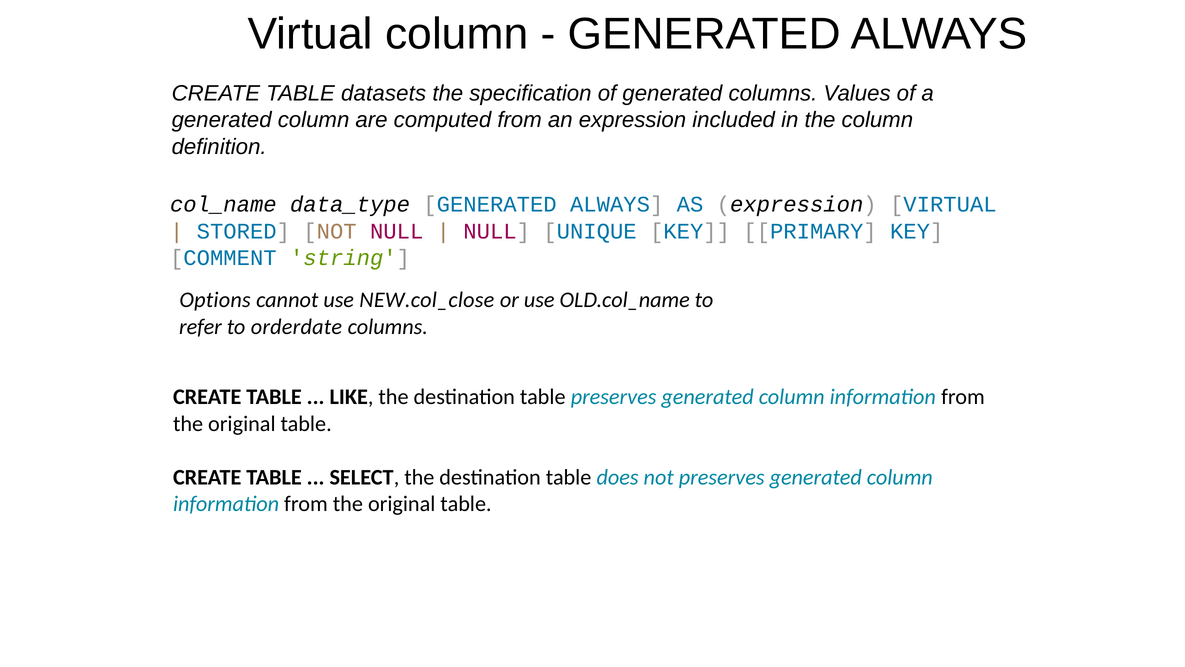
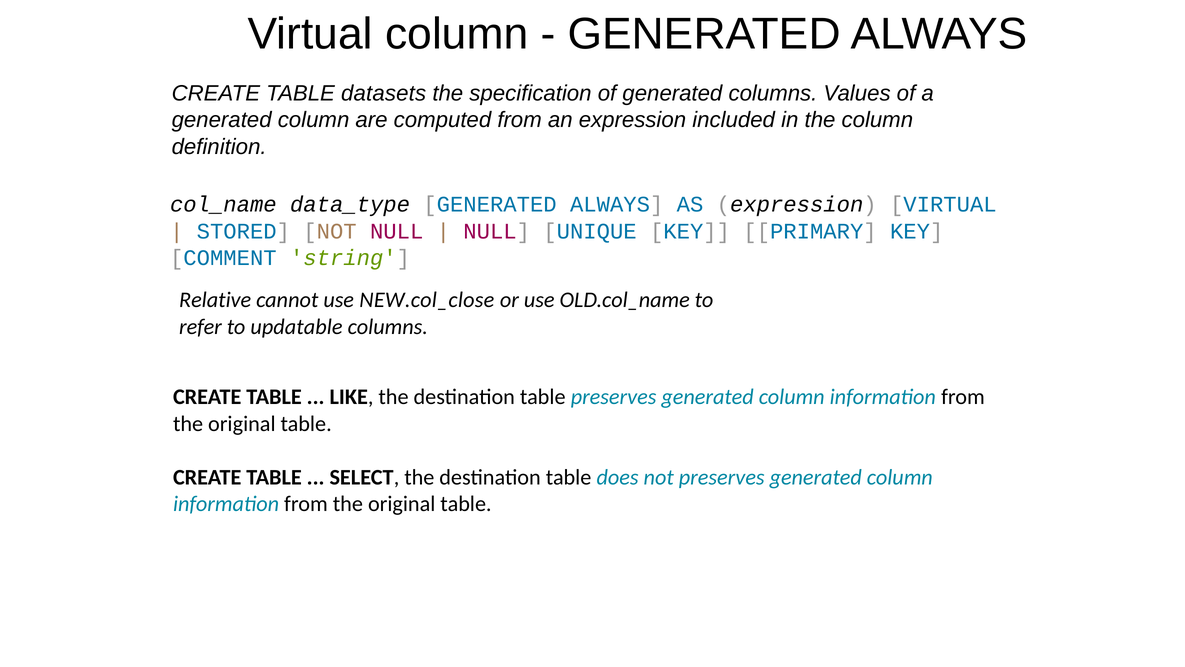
Options: Options -> Relative (215, 300)
orderdate: orderdate -> updatable (296, 327)
